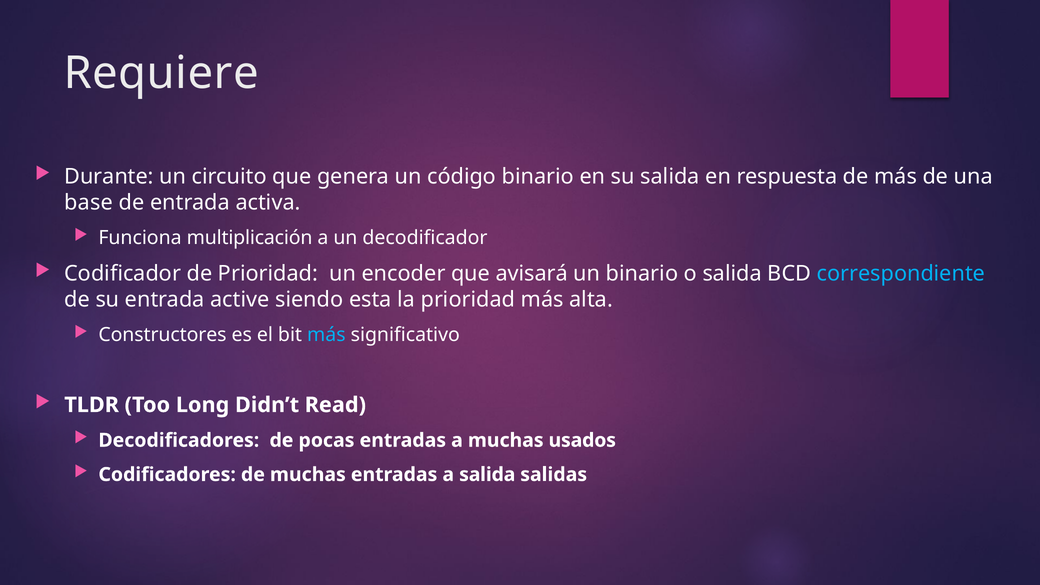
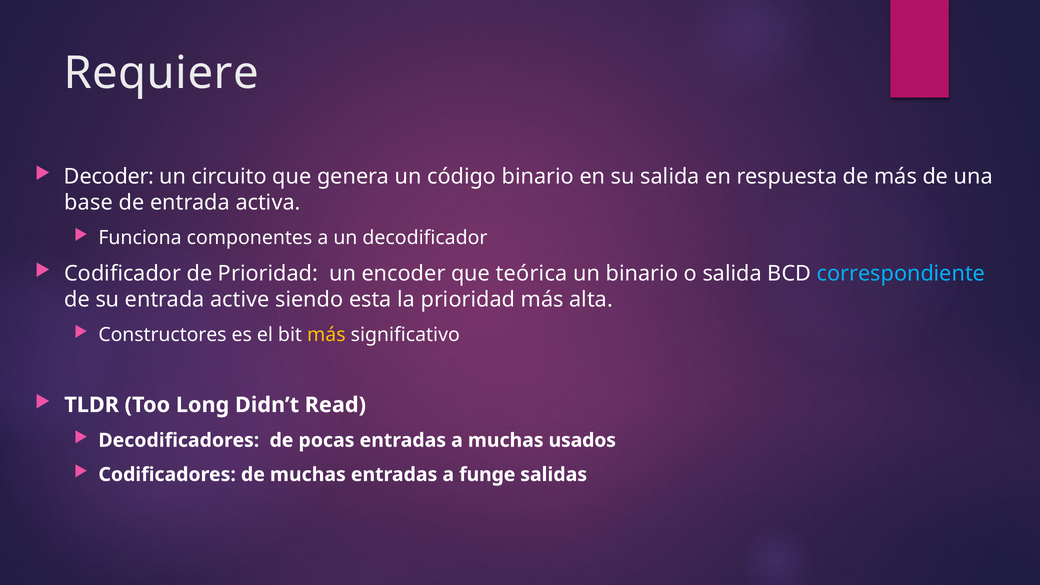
Durante: Durante -> Decoder (109, 177)
multiplicación: multiplicación -> componentes (250, 238)
avisará: avisará -> teórica (532, 274)
más colour: light blue -> yellow (326, 335)
a salida: salida -> funge (487, 475)
